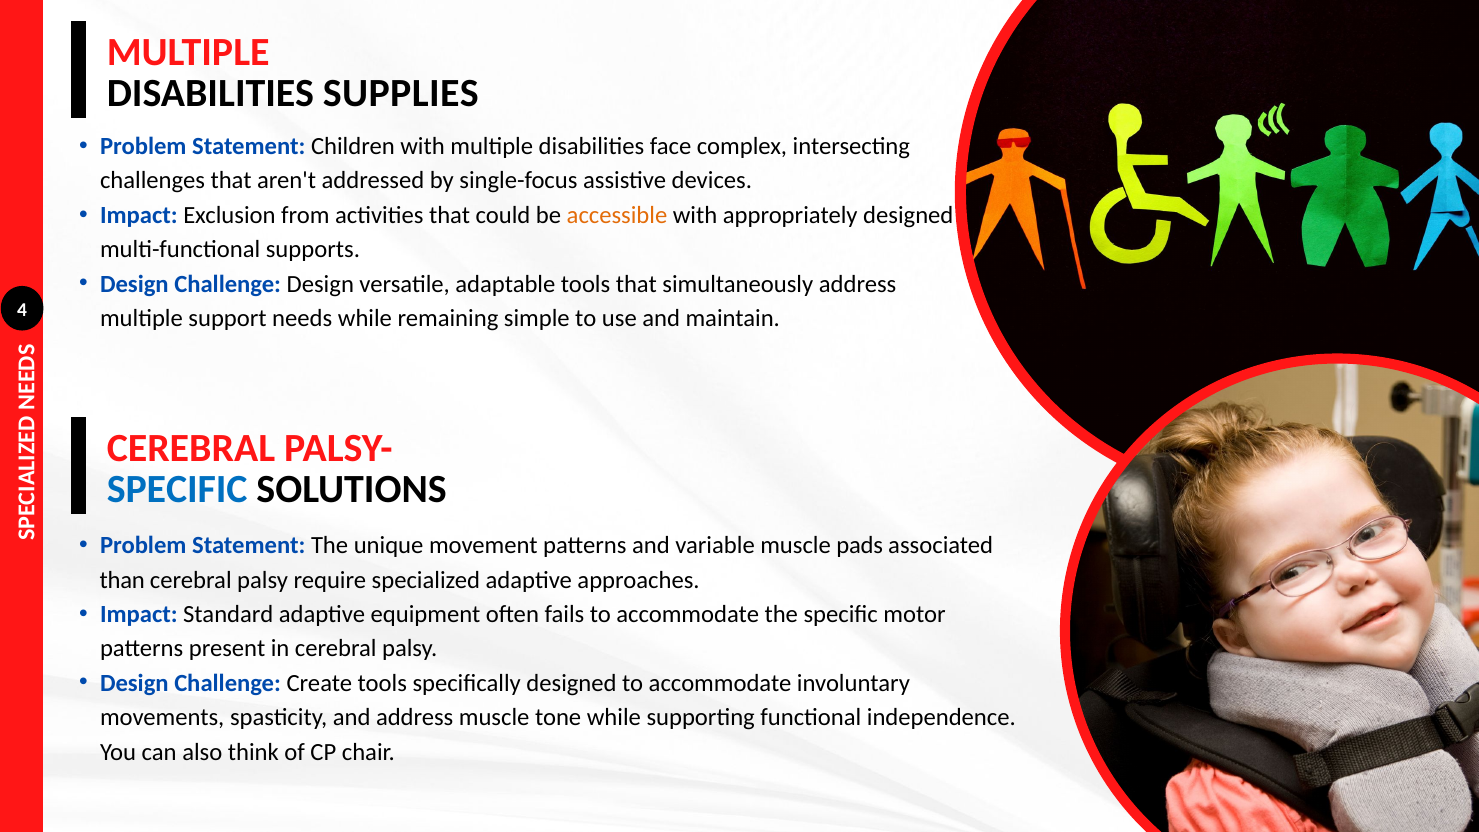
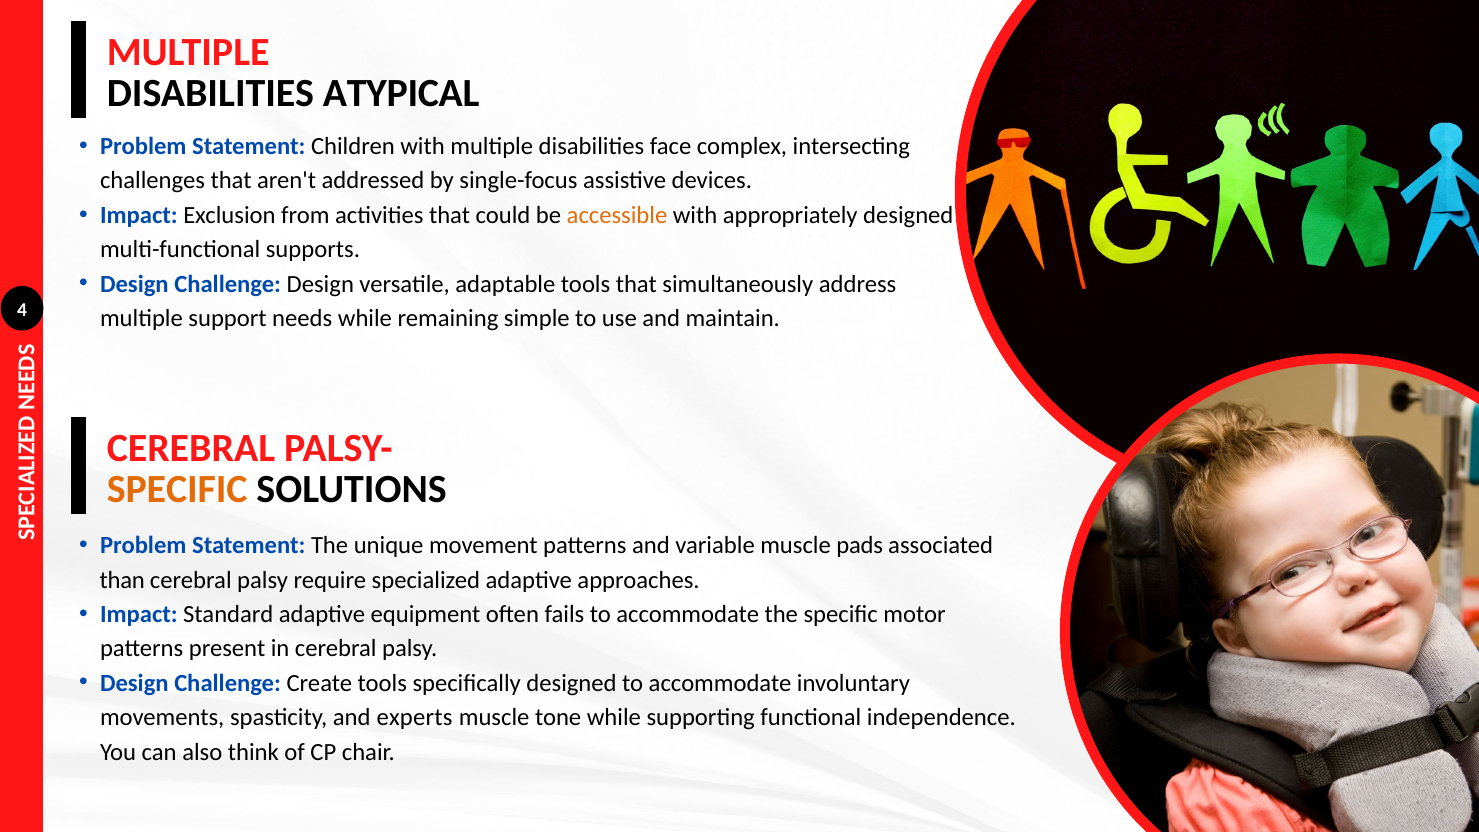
SUPPLIES: SUPPLIES -> ATYPICAL (401, 93)
SPECIFIC colour: blue -> orange (177, 489)
and address: address -> experts (415, 718)
